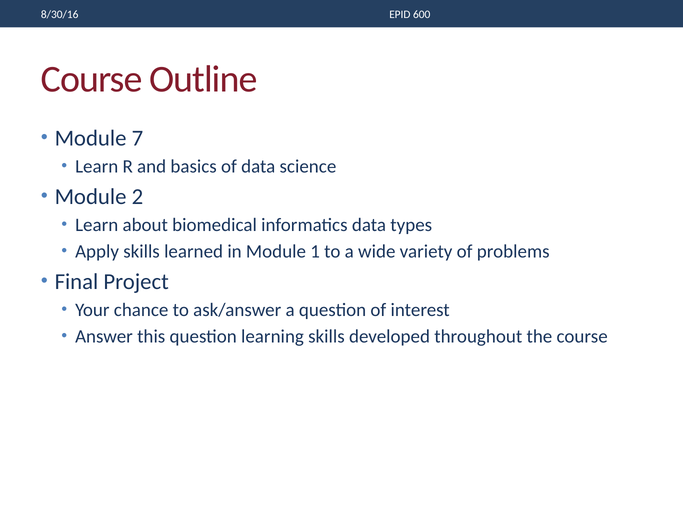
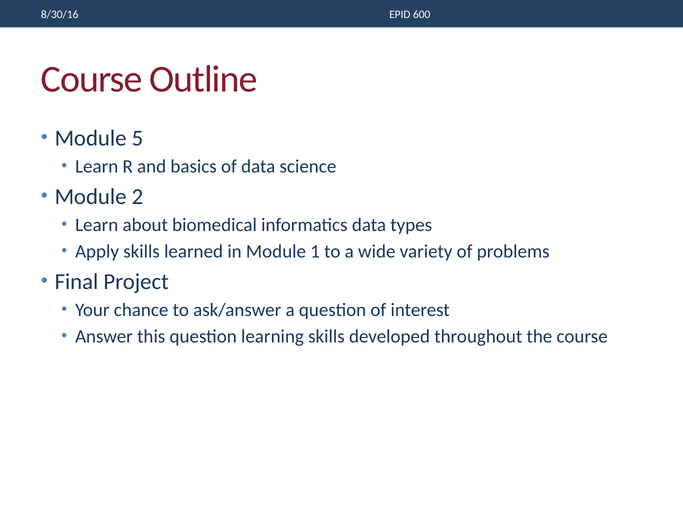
7: 7 -> 5 (137, 138)
